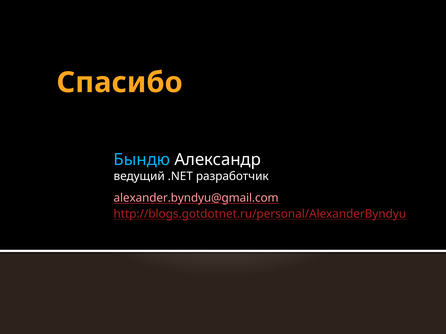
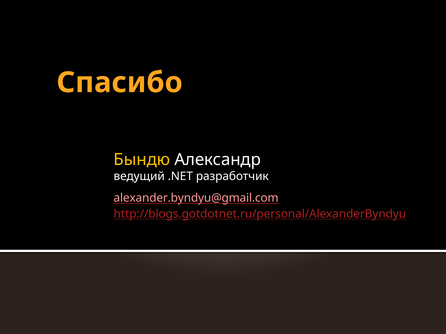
Бындю colour: light blue -> yellow (142, 160)
